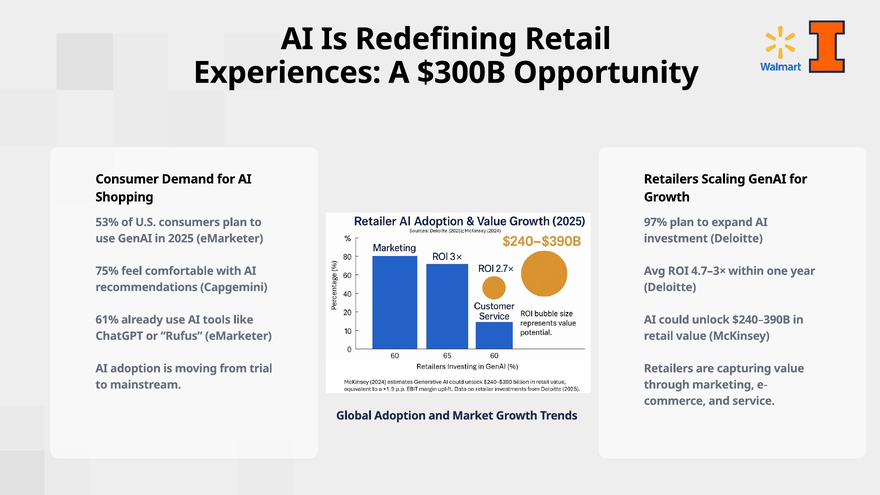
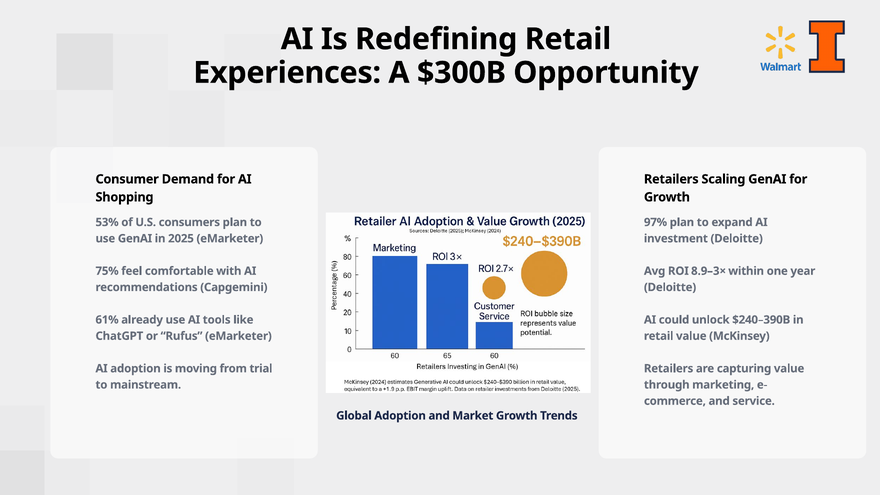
4.7–3×: 4.7–3× -> 8.9–3× (709, 271)
